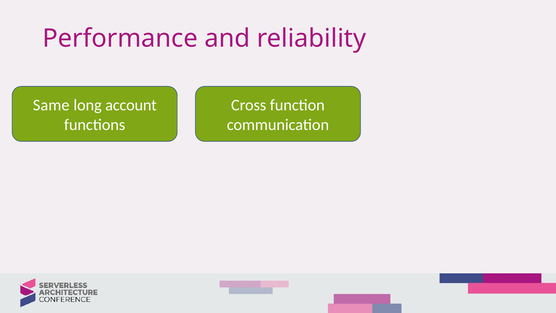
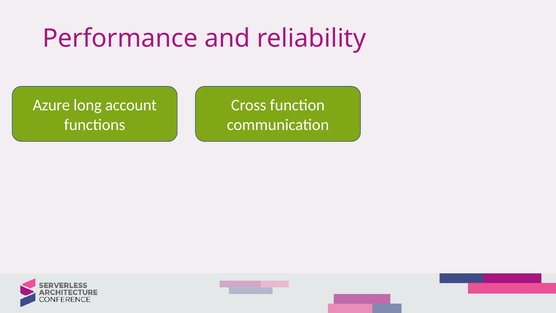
Same: Same -> Azure (51, 105)
